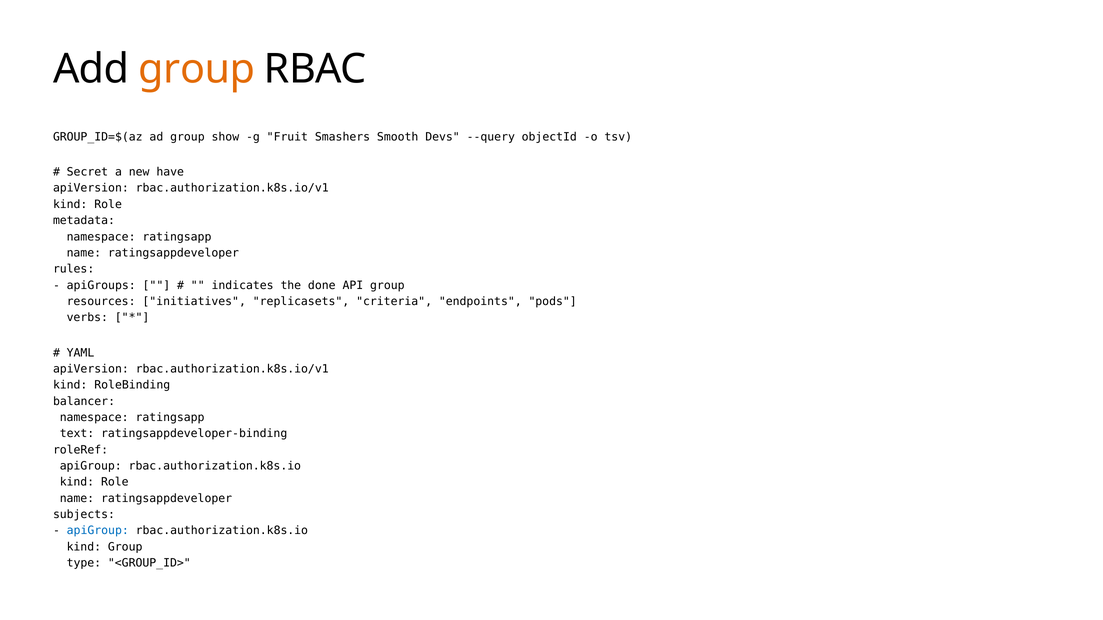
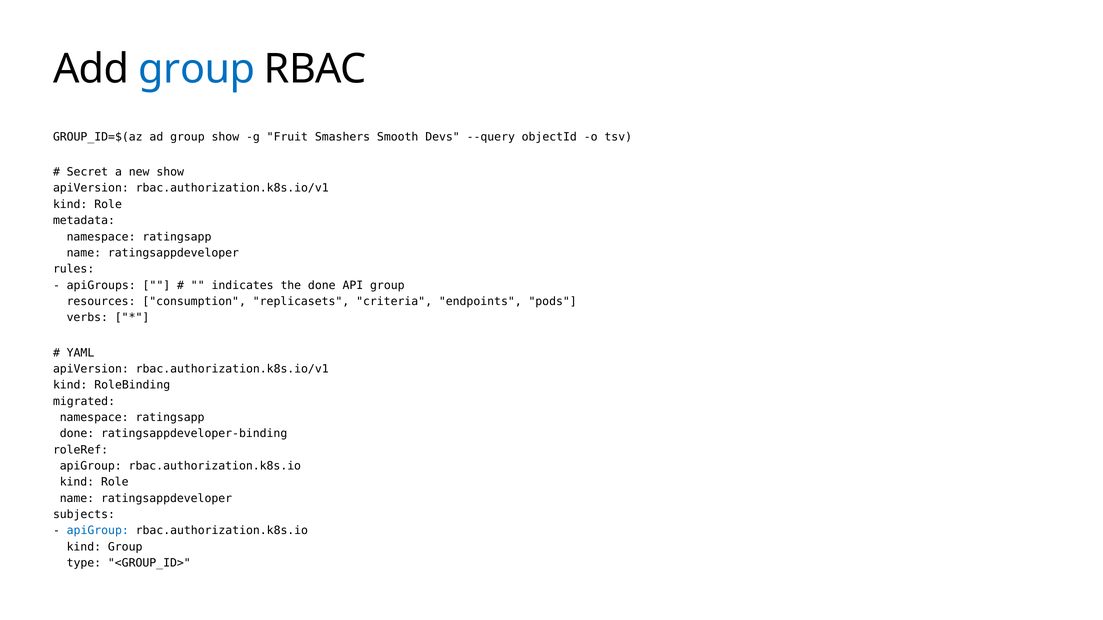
group colour: orange -> blue (197, 69)
new have: have -> show (170, 172)
initiatives: initiatives -> consumption (194, 302)
balancer: balancer -> migrated (84, 402)
text: text -> done (77, 434)
